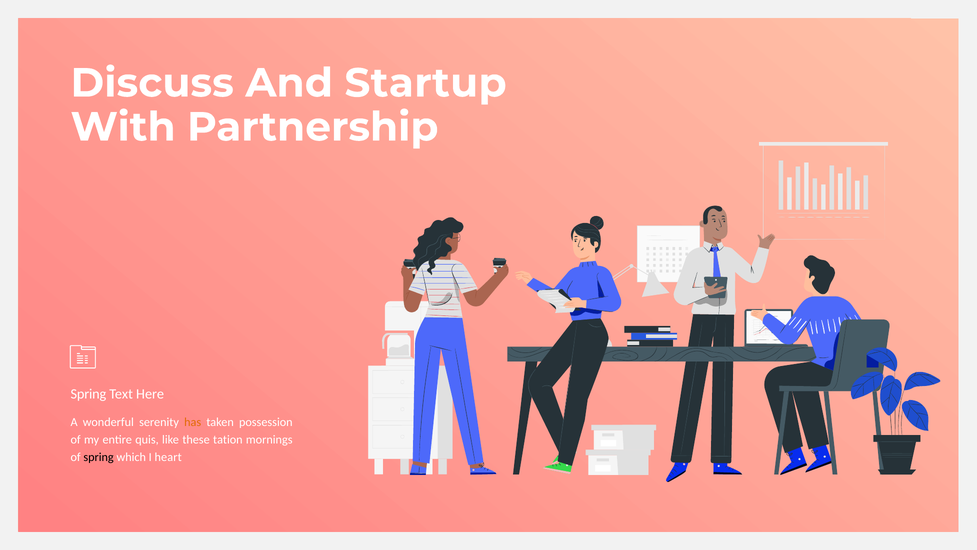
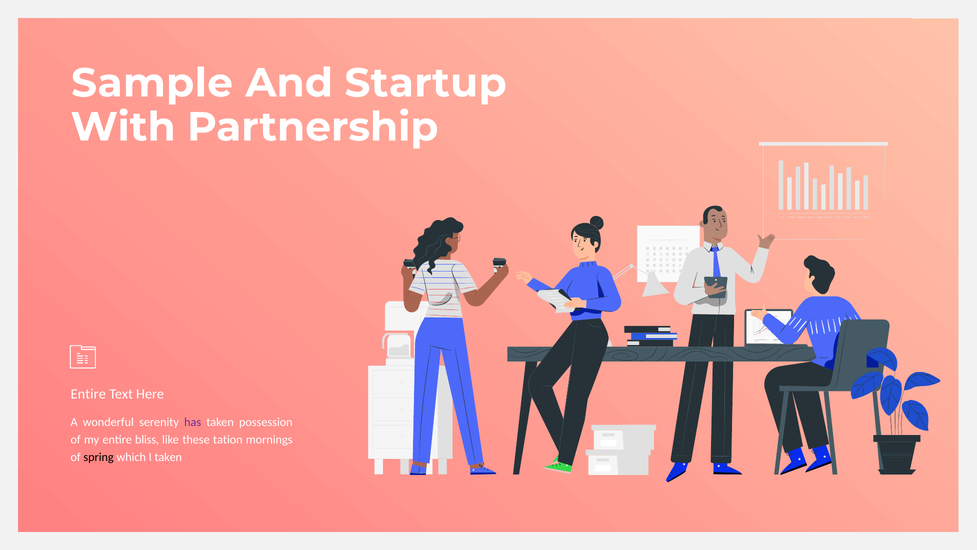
Discuss: Discuss -> Sample (152, 83)
Spring: Spring -> Entire (88, 394)
has colour: orange -> purple (193, 422)
quis: quis -> bliss (147, 439)
I heart: heart -> taken (168, 457)
